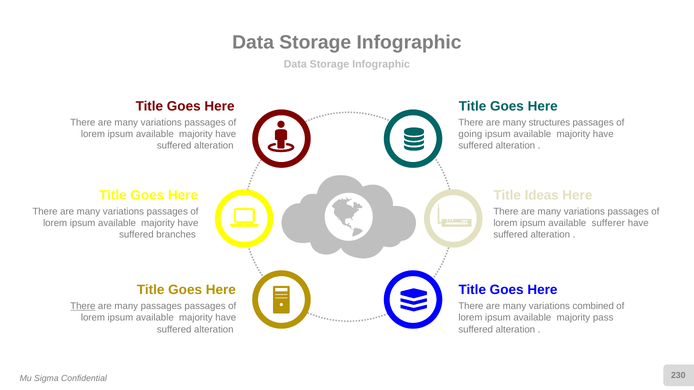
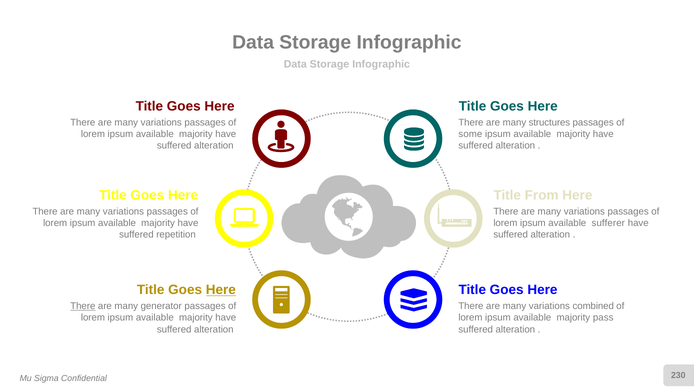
going: going -> some (470, 134)
Ideas: Ideas -> From (542, 195)
branches: branches -> repetition (176, 235)
Here underline: none -> present (221, 290)
many passages: passages -> generator (161, 306)
